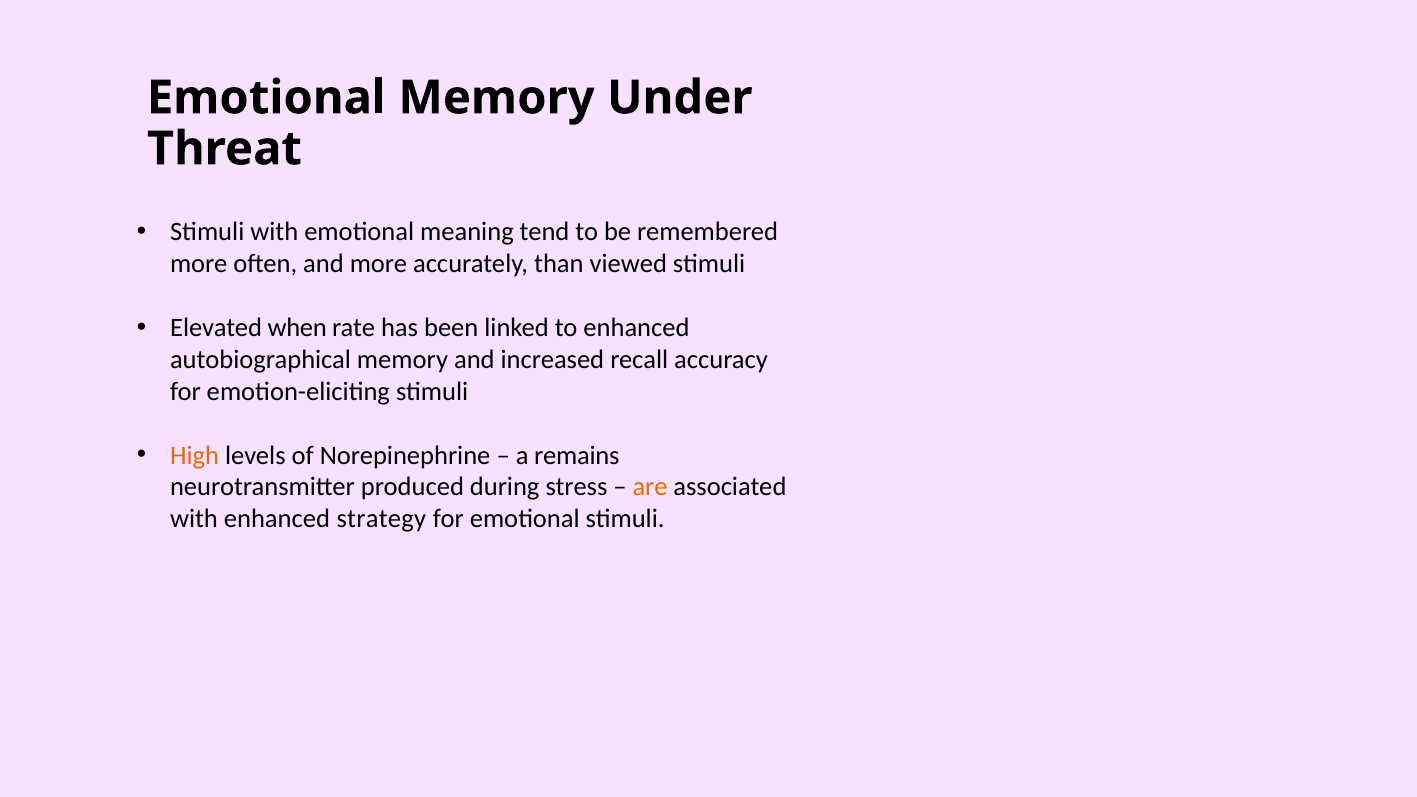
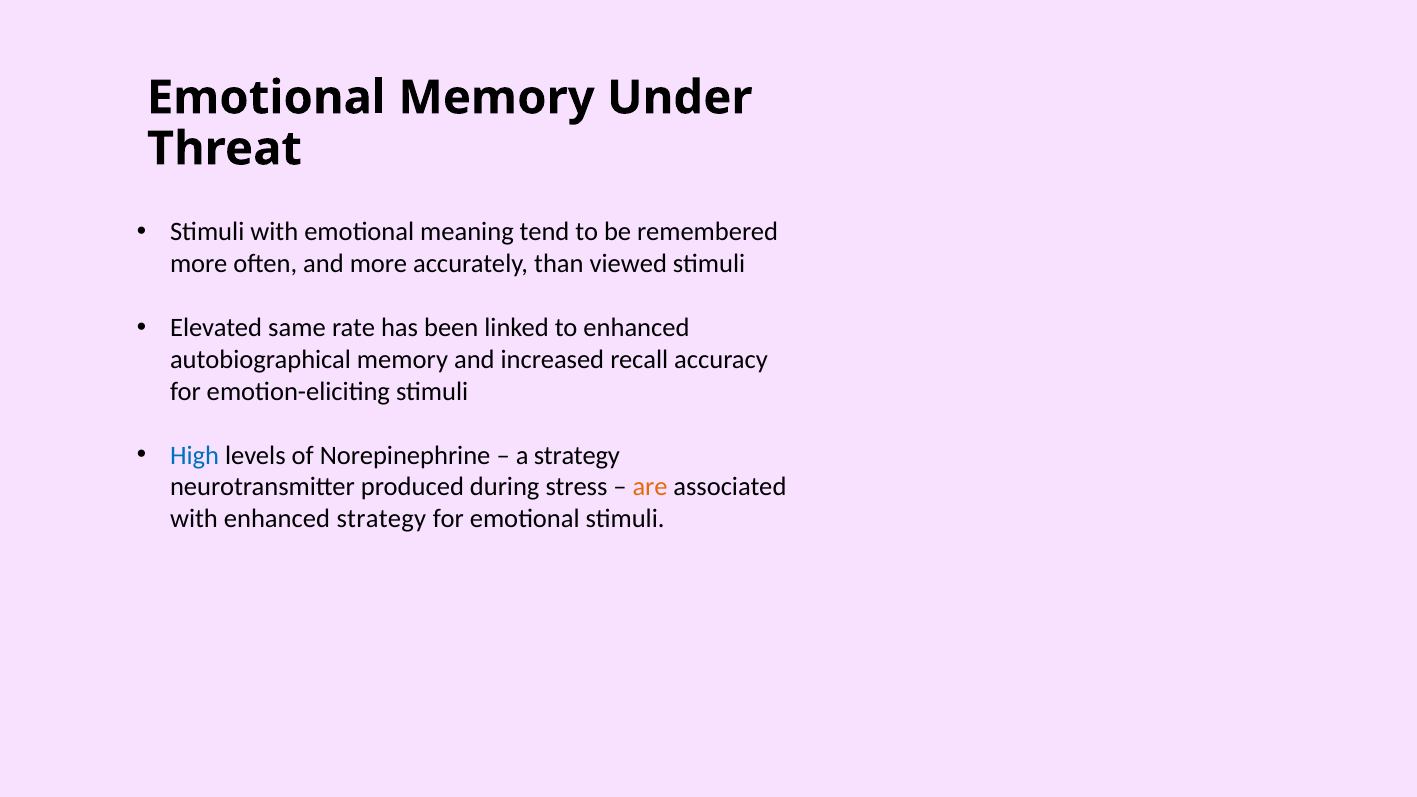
when: when -> same (297, 328)
High colour: orange -> blue (195, 455)
a remains: remains -> strategy (577, 455)
